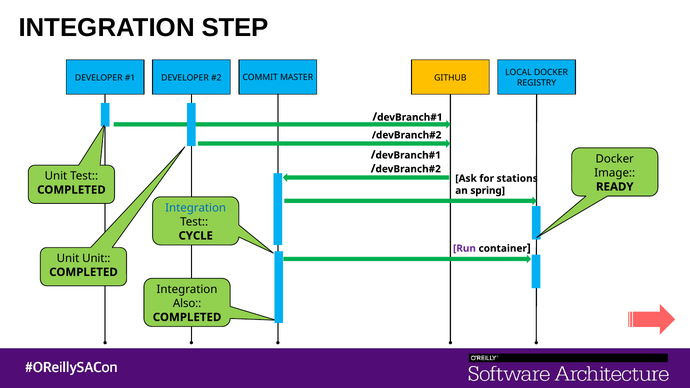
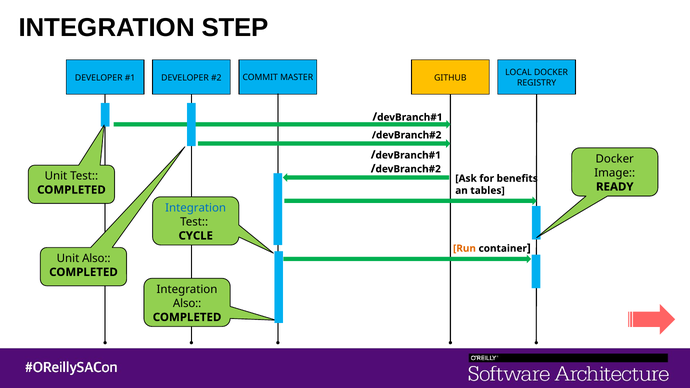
stations: stations -> benefits (517, 178)
spring: spring -> tables (488, 191)
Run colour: purple -> orange (464, 249)
Unit Unit: Unit -> Also (96, 258)
